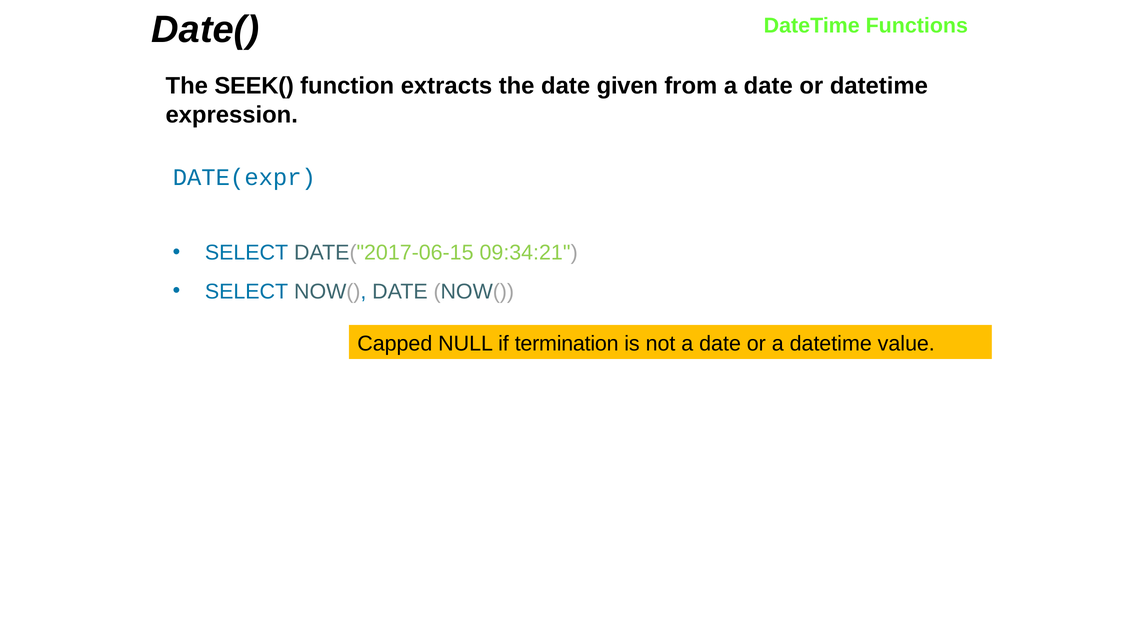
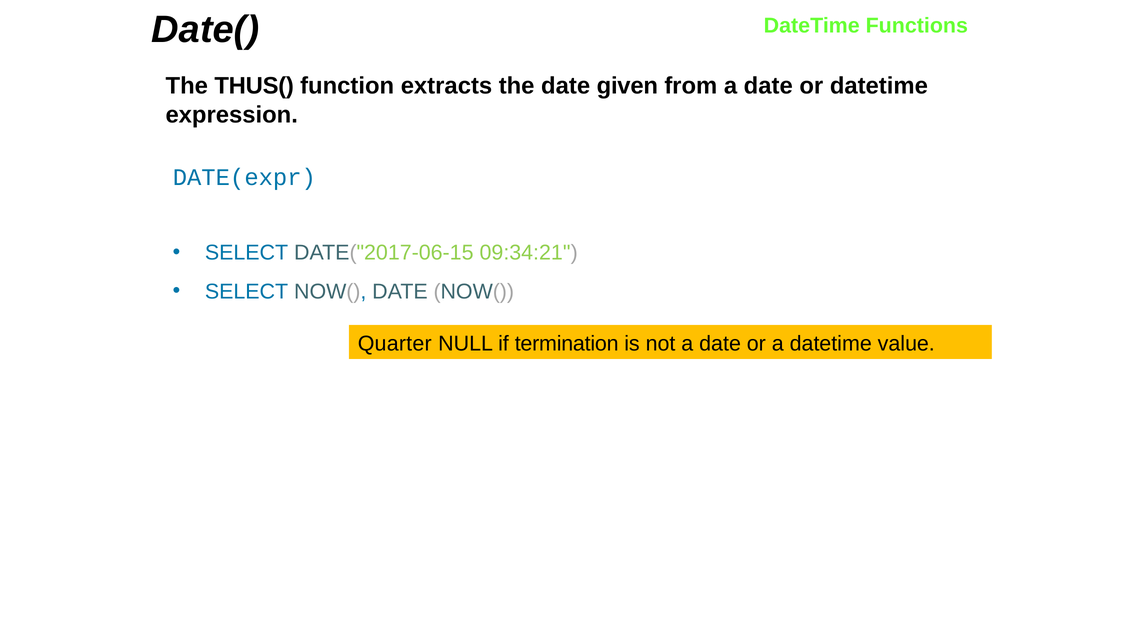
SEEK(: SEEK( -> THUS( (254, 86)
Capped: Capped -> Quarter (395, 343)
